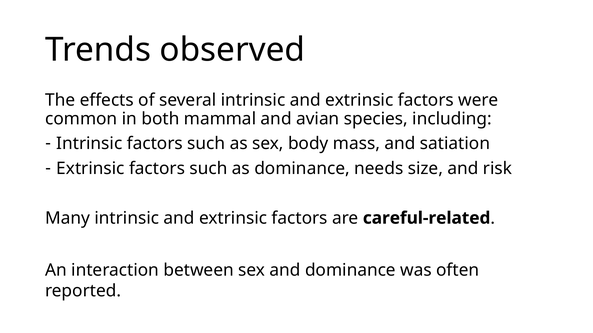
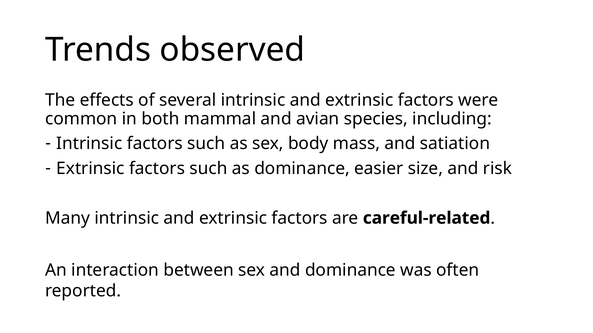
needs: needs -> easier (379, 169)
